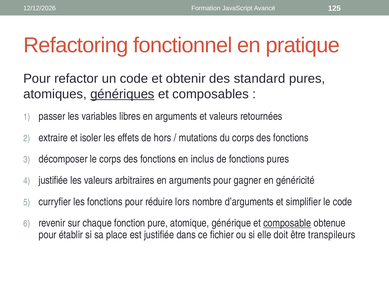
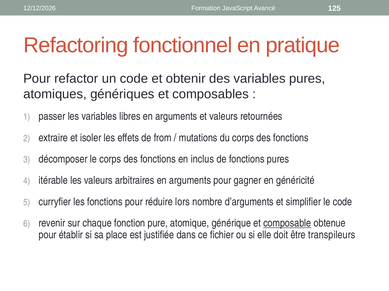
des standard: standard -> variables (260, 79)
génériques underline: present -> none (122, 94)
hors: hors -> from (163, 138)
justifiée: justifiée -> itérable (53, 181)
